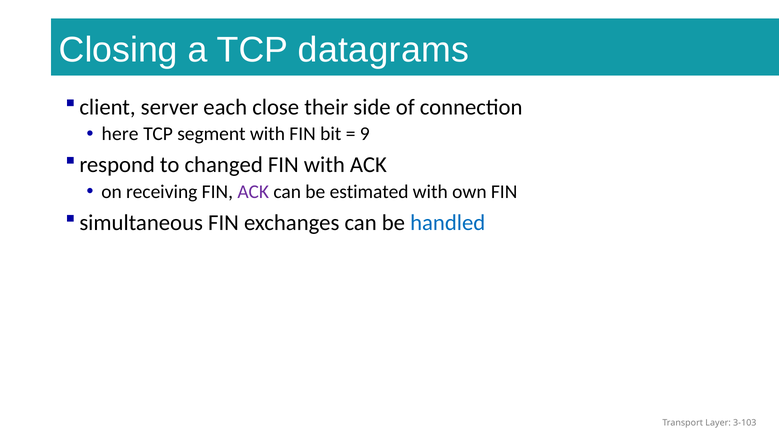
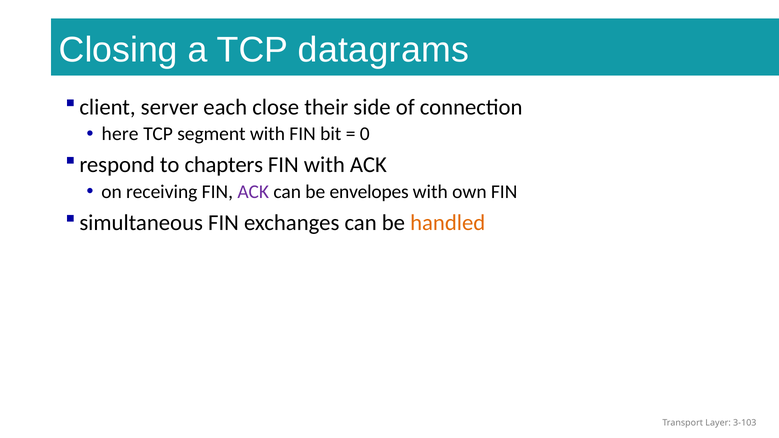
9: 9 -> 0 (365, 134)
changed: changed -> chapters (224, 165)
estimated: estimated -> envelopes (369, 192)
handled colour: blue -> orange (448, 223)
